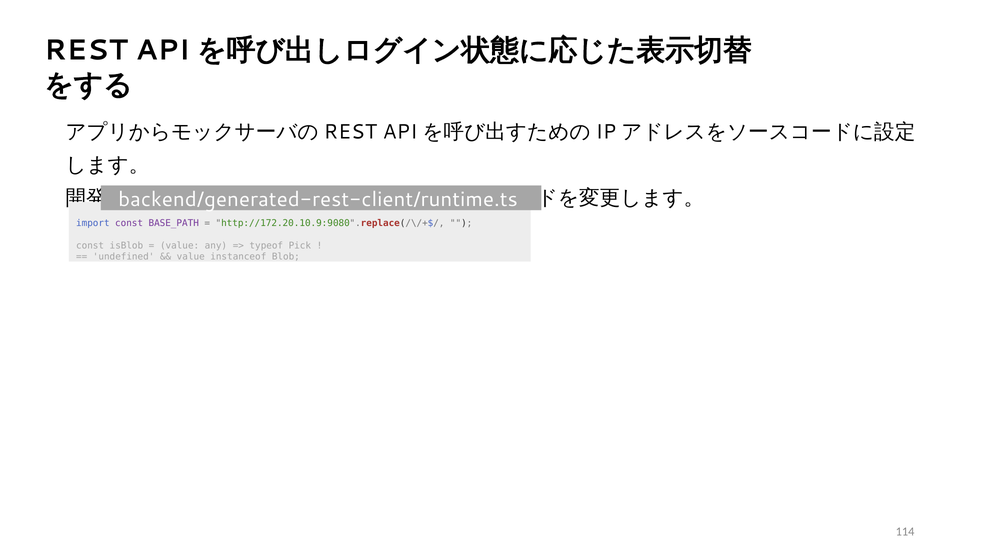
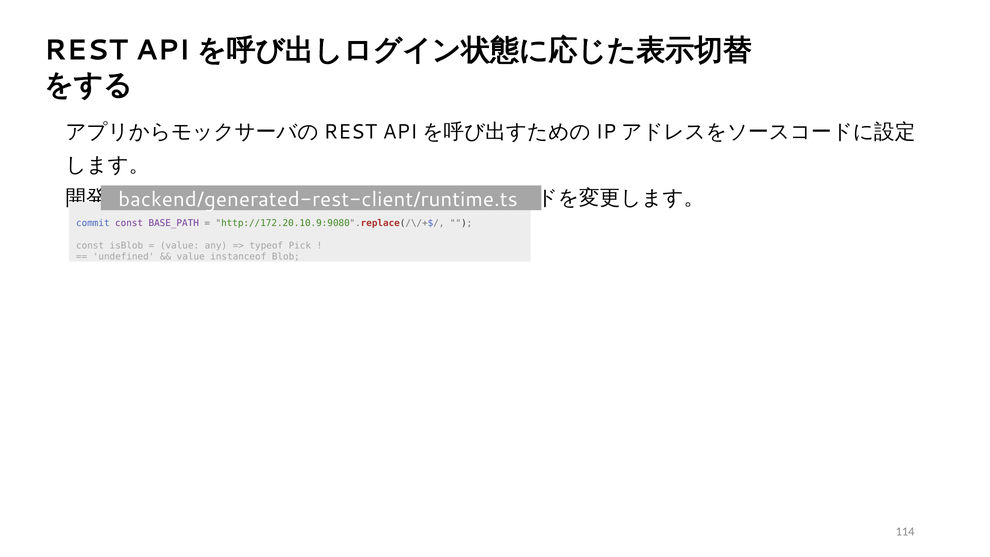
import: import -> commit (93, 223)
